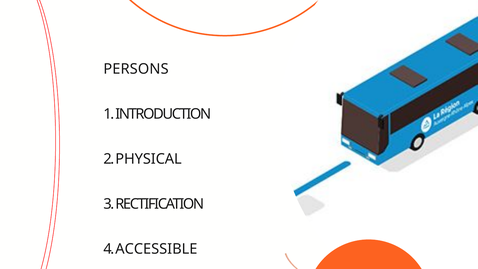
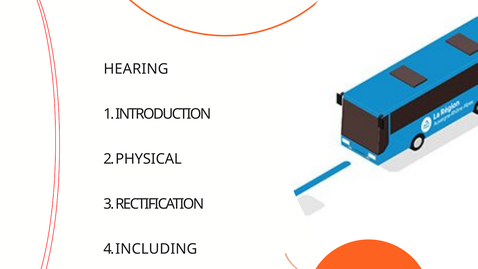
PERSONS: PERSONS -> HEARING (136, 69)
ACCESSIBLE: ACCESSIBLE -> INCLUDING (156, 249)
